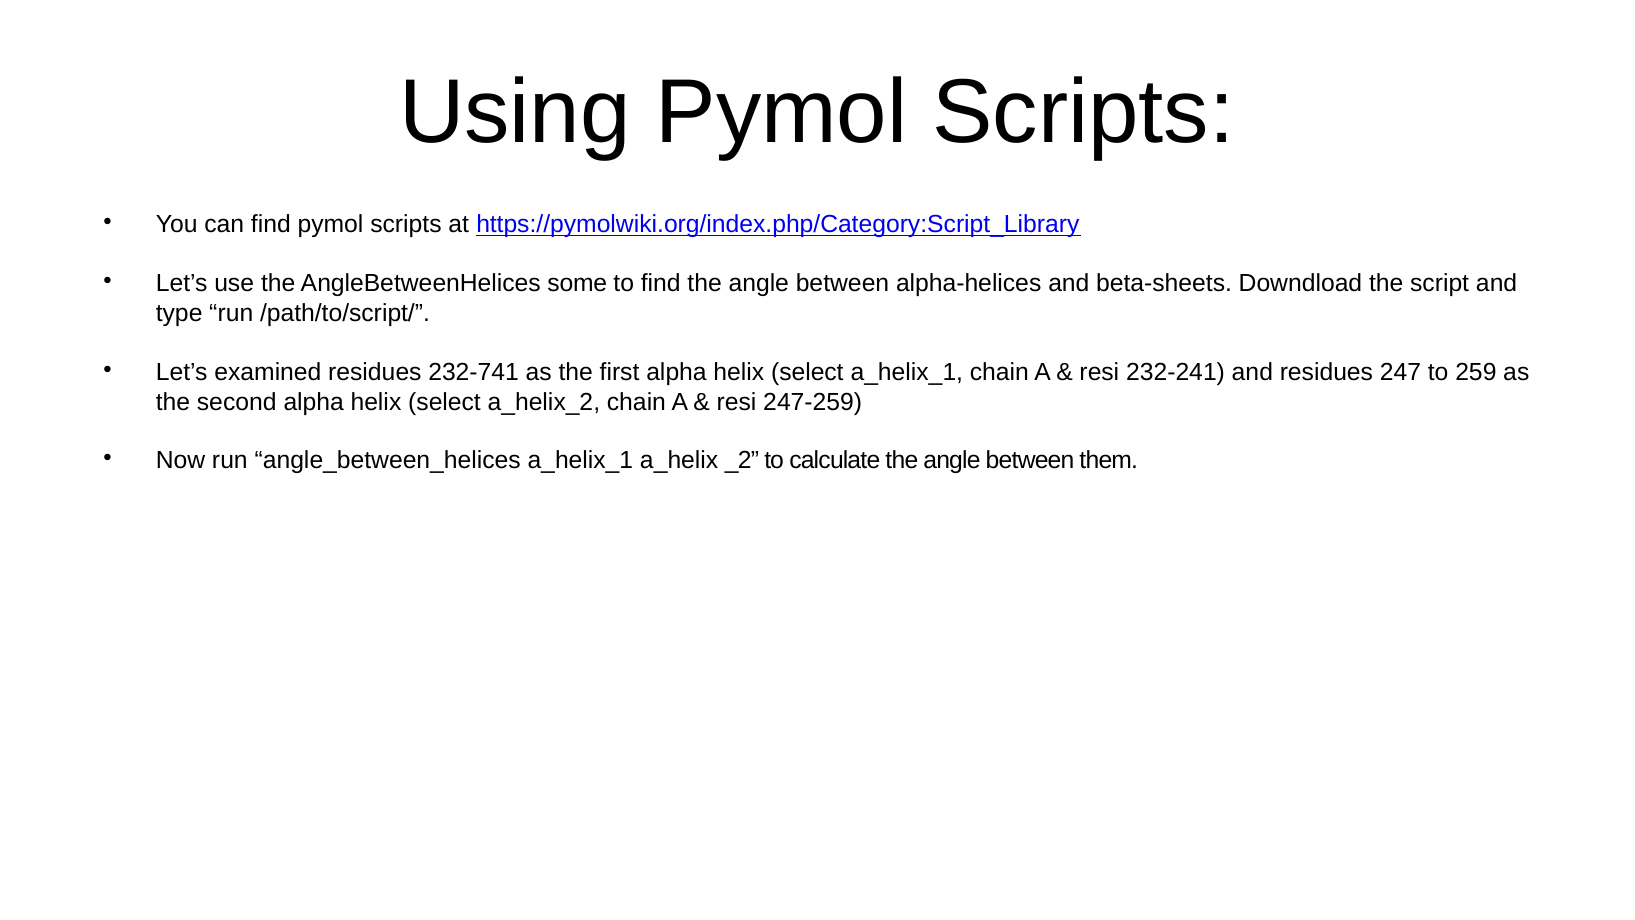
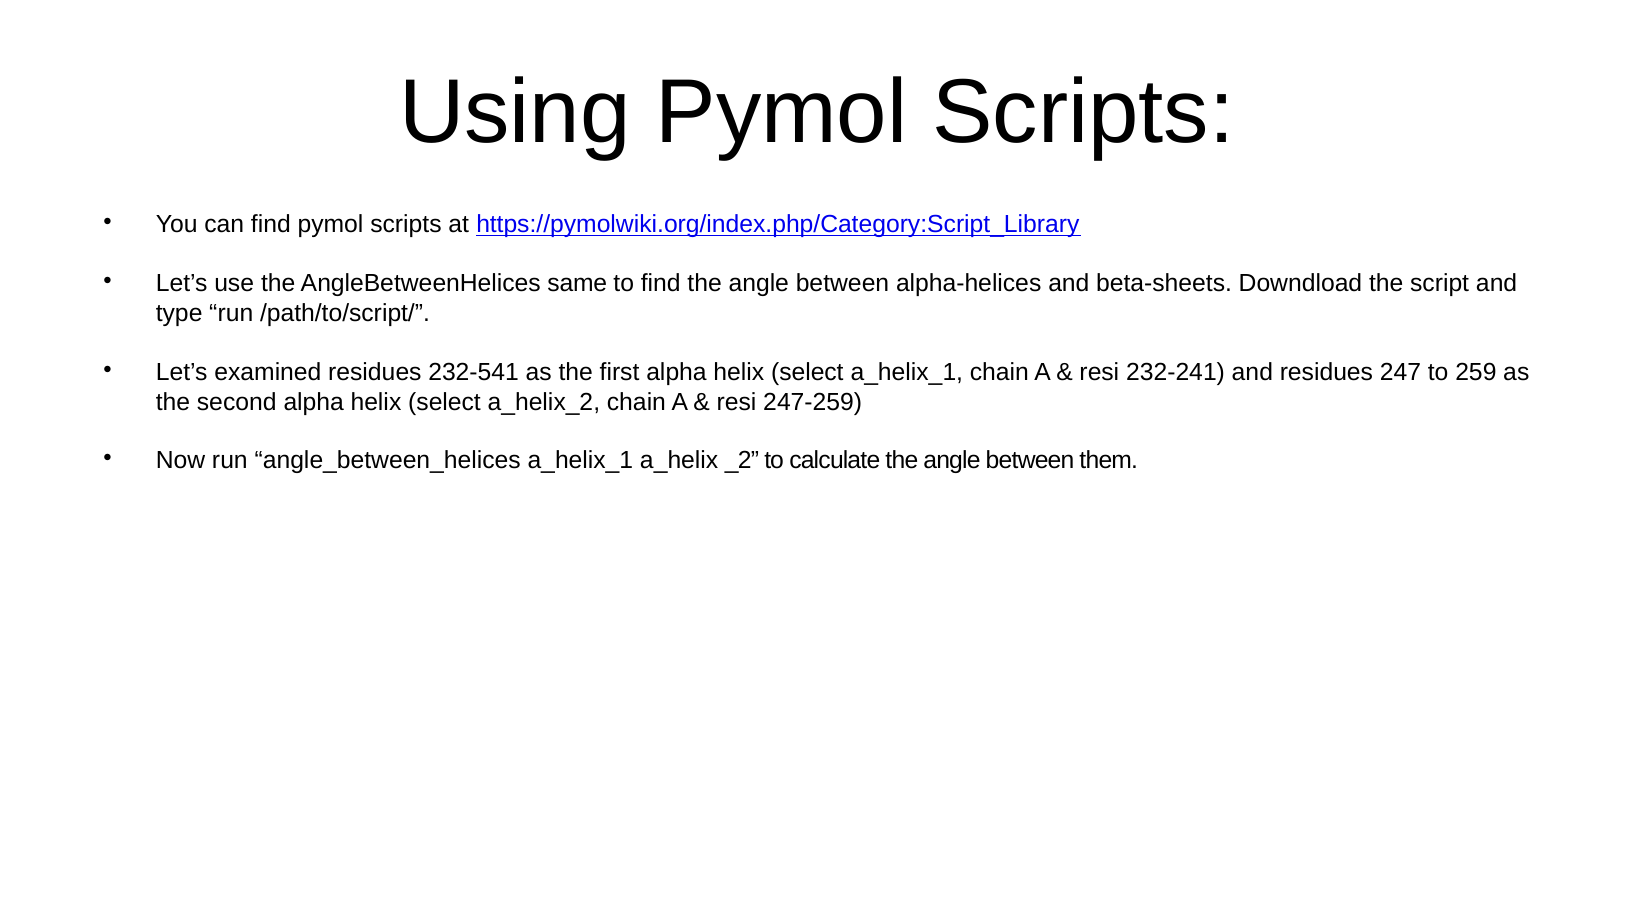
some: some -> same (577, 284)
232-741: 232-741 -> 232-541 (474, 372)
